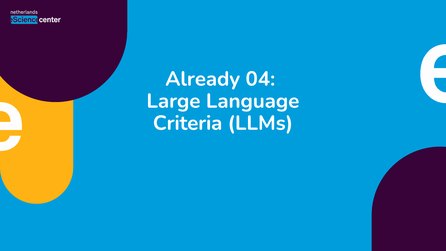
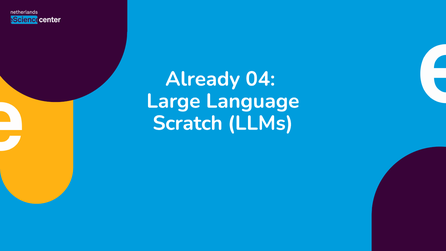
Criteria: Criteria -> Scratch (188, 123)
